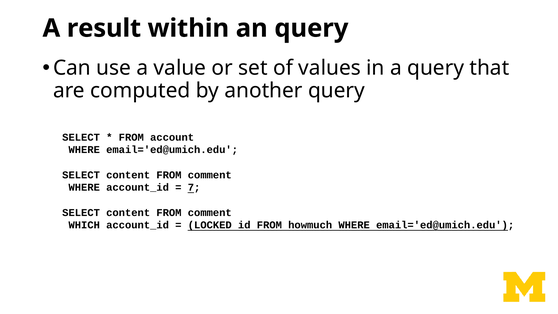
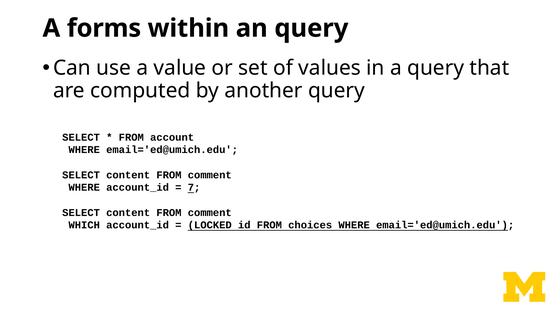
result: result -> forms (104, 28)
howmuch: howmuch -> choices (310, 225)
